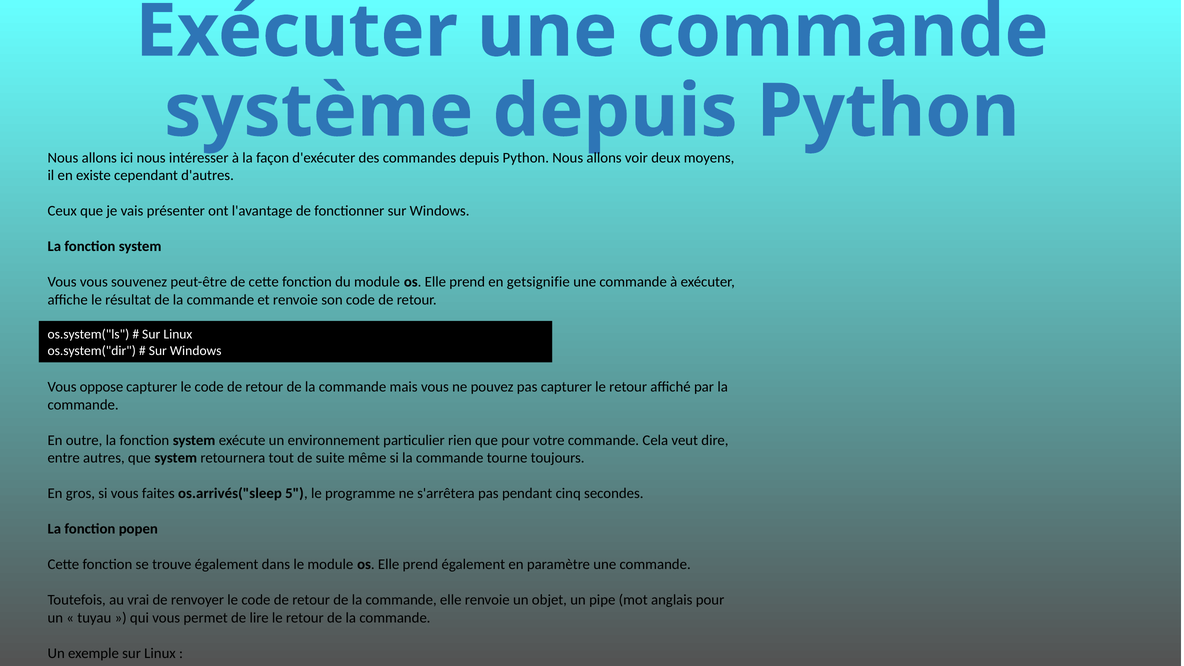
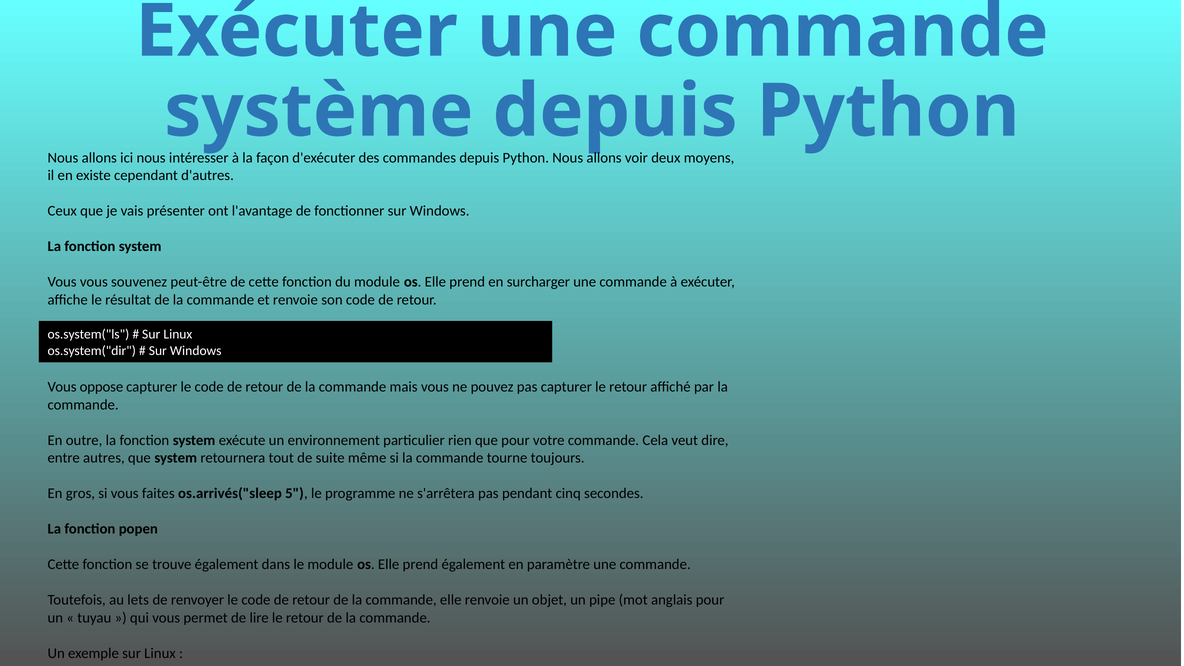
getsignifie: getsignifie -> surcharger (538, 282)
vrai: vrai -> lets (138, 600)
